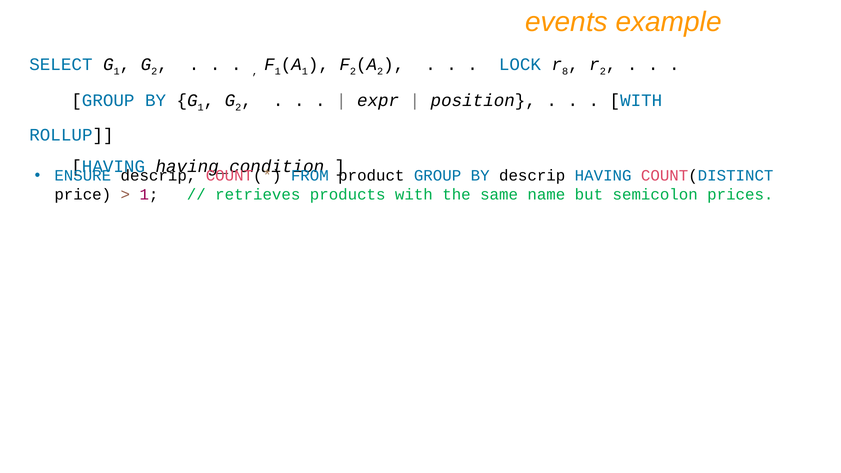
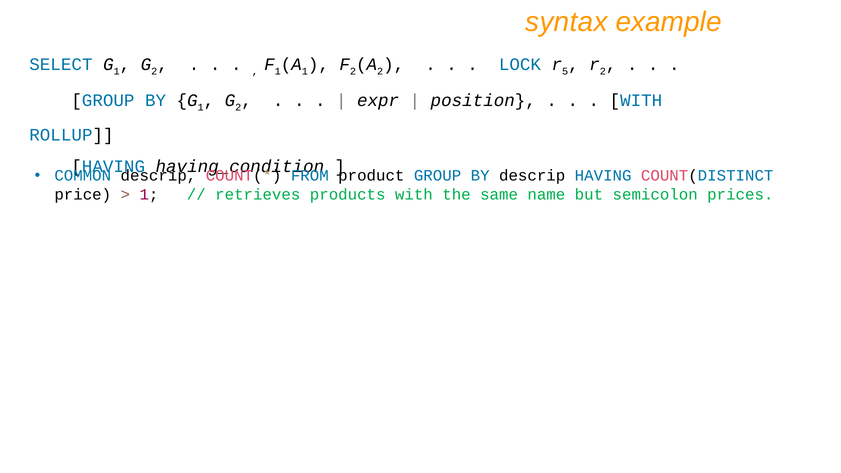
events: events -> syntax (566, 22)
8: 8 -> 5 (565, 71)
ENSURE: ENSURE -> COMMON (83, 176)
